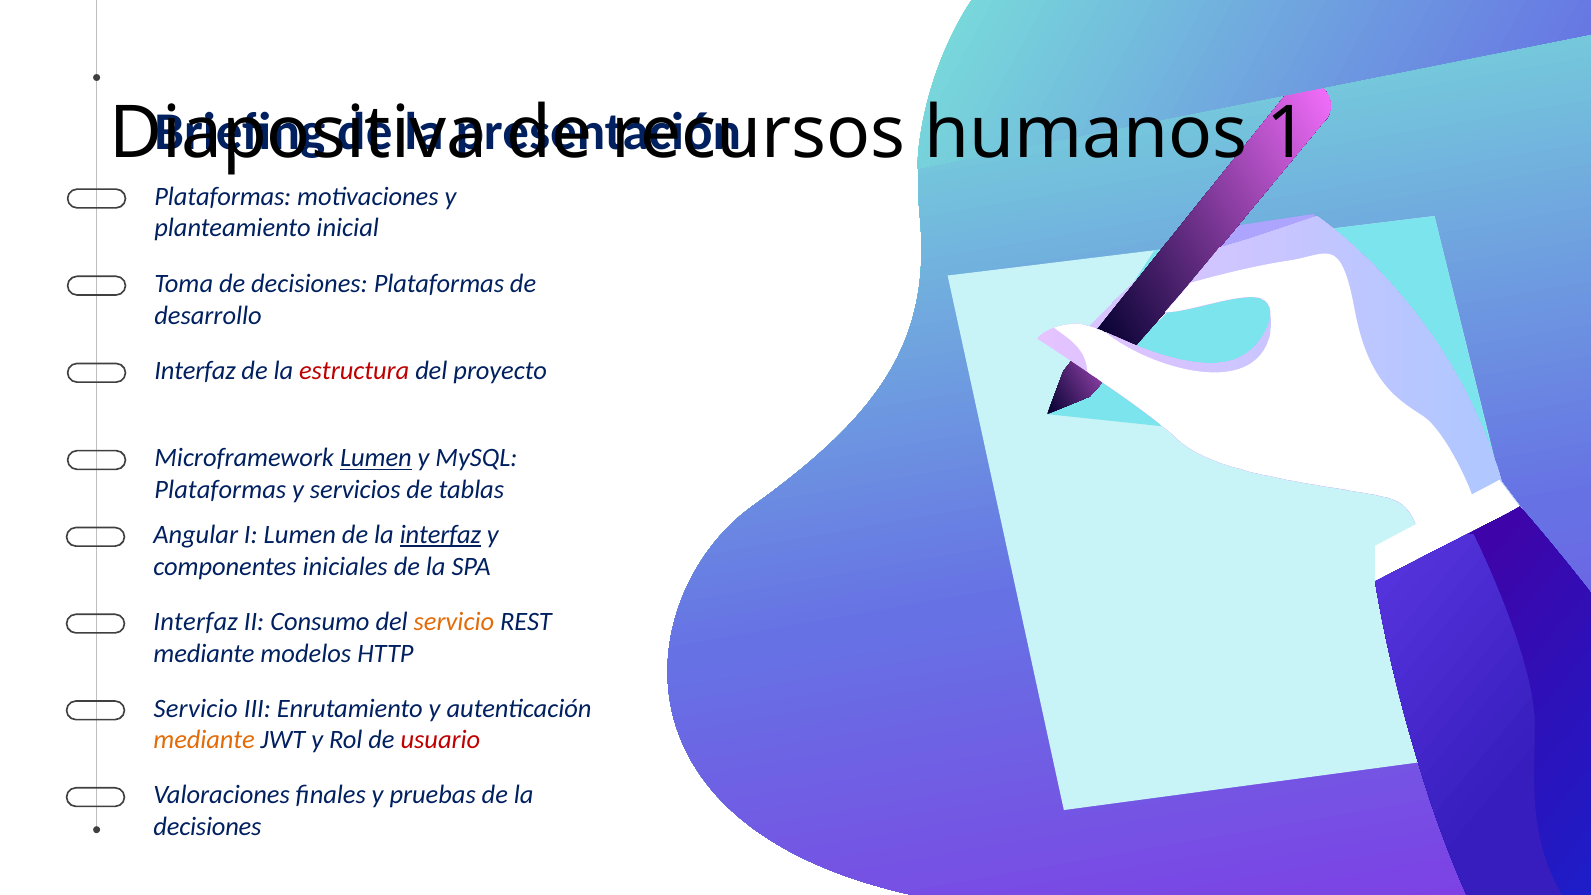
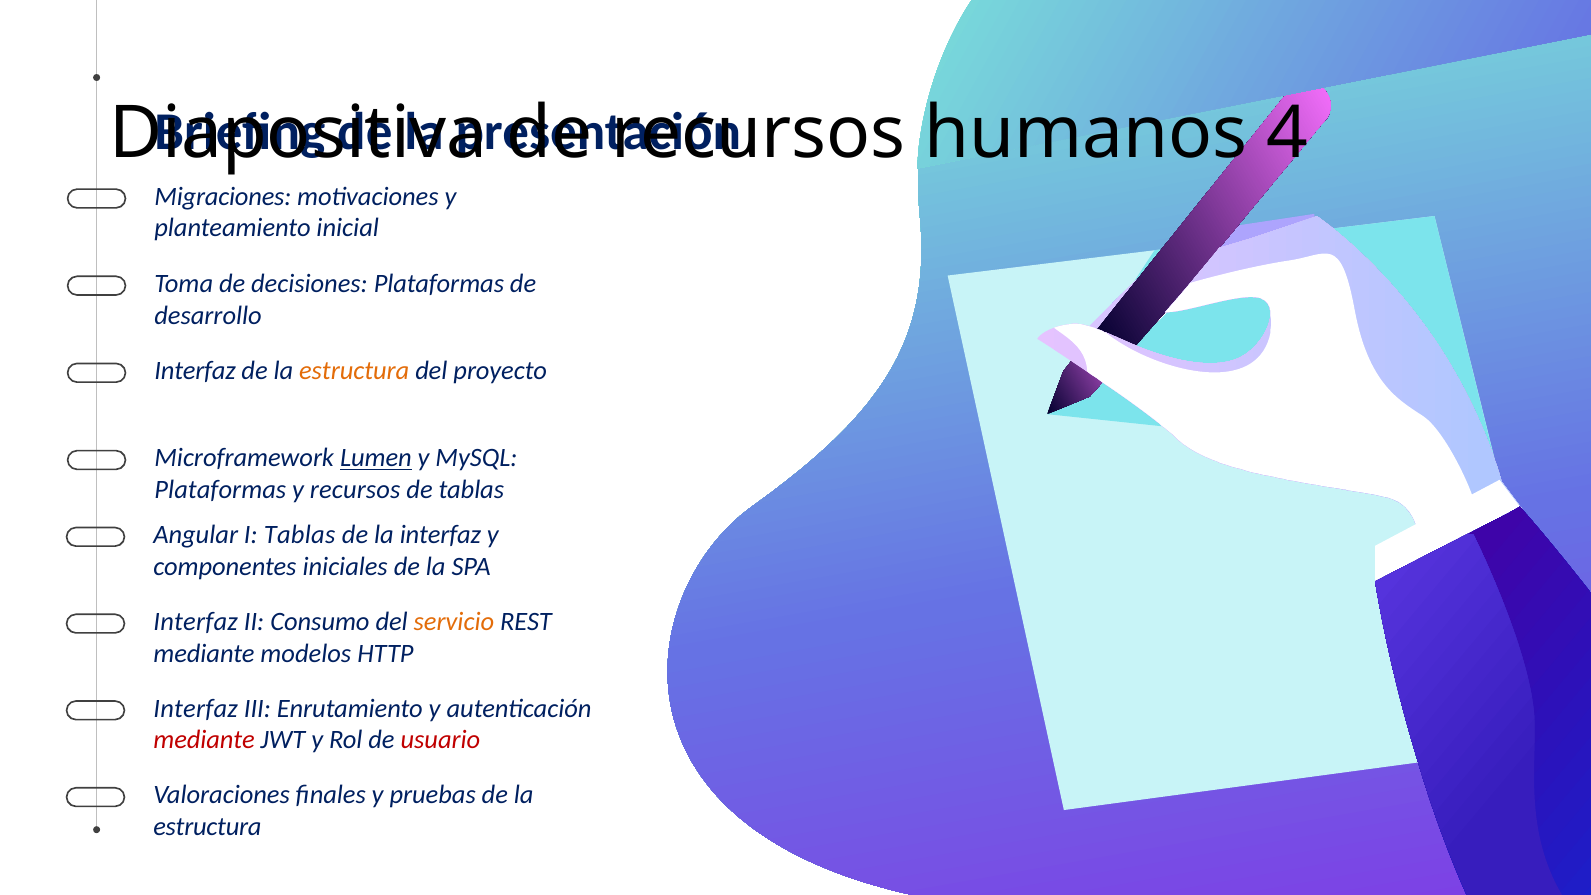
1: 1 -> 4 (1288, 134)
Plataformas: Plataformas -> Migraciones (223, 196)
estructura colour: red -> orange (354, 371)
y servicios: servicios -> recursos (355, 490)
I Lumen: Lumen -> Tablas (300, 535)
interfaz underline: present -> none (440, 535)
Servicio: Servicio -> Interfaz (196, 708)
mediante colour: orange -> red (204, 740)
decisiones: decisiones -> estructura (207, 827)
